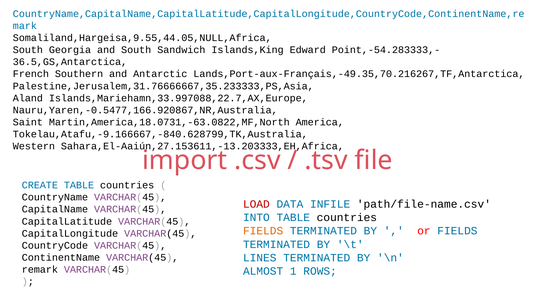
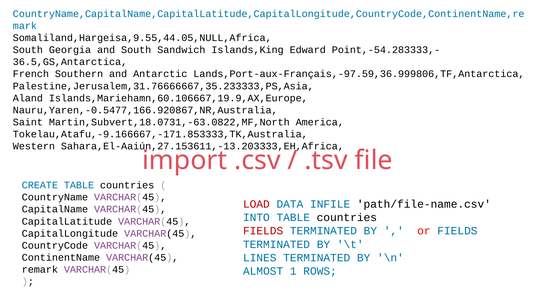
Lands,Port-aux-Français,-49.35,70.216267,TF,Antarctica: Lands,Port-aux-Français,-49.35,70.216267,TF,Antarctica -> Lands,Port-aux-Français,-97.59,36.999806,TF,Antarctica (359, 74)
Islands,Mariehamn,33.997088,22.7,AX,Europe: Islands,Mariehamn,33.997088,22.7,AX,Europe -> Islands,Mariehamn,60.106667,19.9,AX,Europe (178, 98)
Martin,America,18.0731,-63.0822,MF,North: Martin,America,18.0731,-63.0822,MF,North -> Martin,Subvert,18.0731,-63.0822,MF,North (169, 122)
Tokelau,Atafu,-9.166667,-840.628799,TK,Australia: Tokelau,Atafu,-9.166667,-840.628799,TK,Australia -> Tokelau,Atafu,-9.166667,-171.853333,TK,Australia (160, 134)
FIELDS colour: orange -> red (263, 231)
